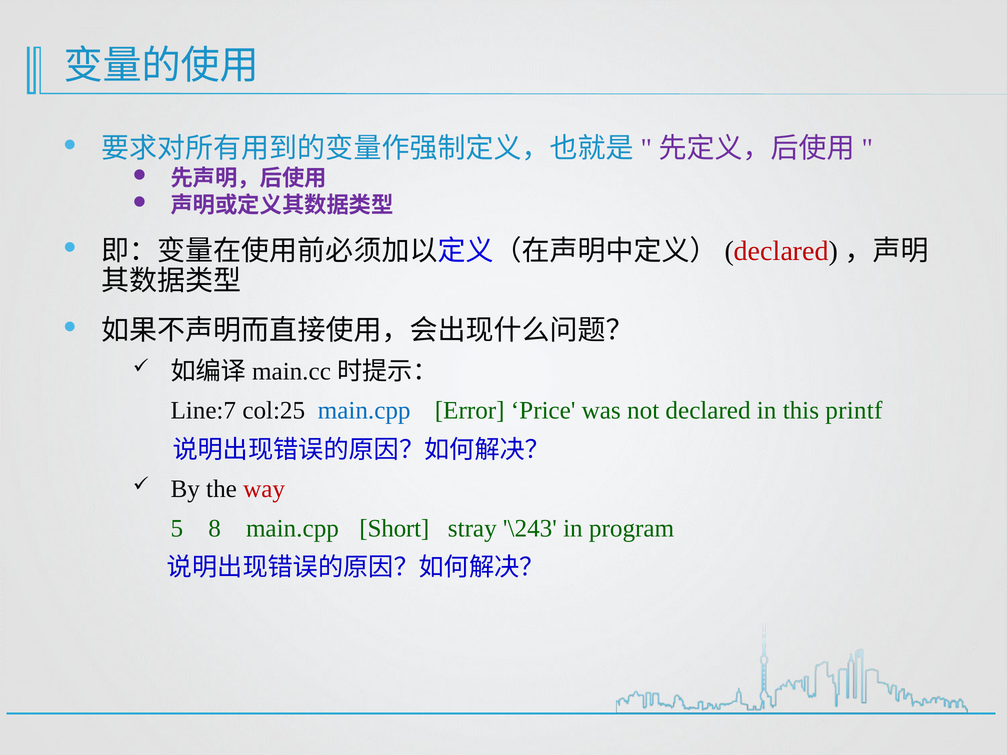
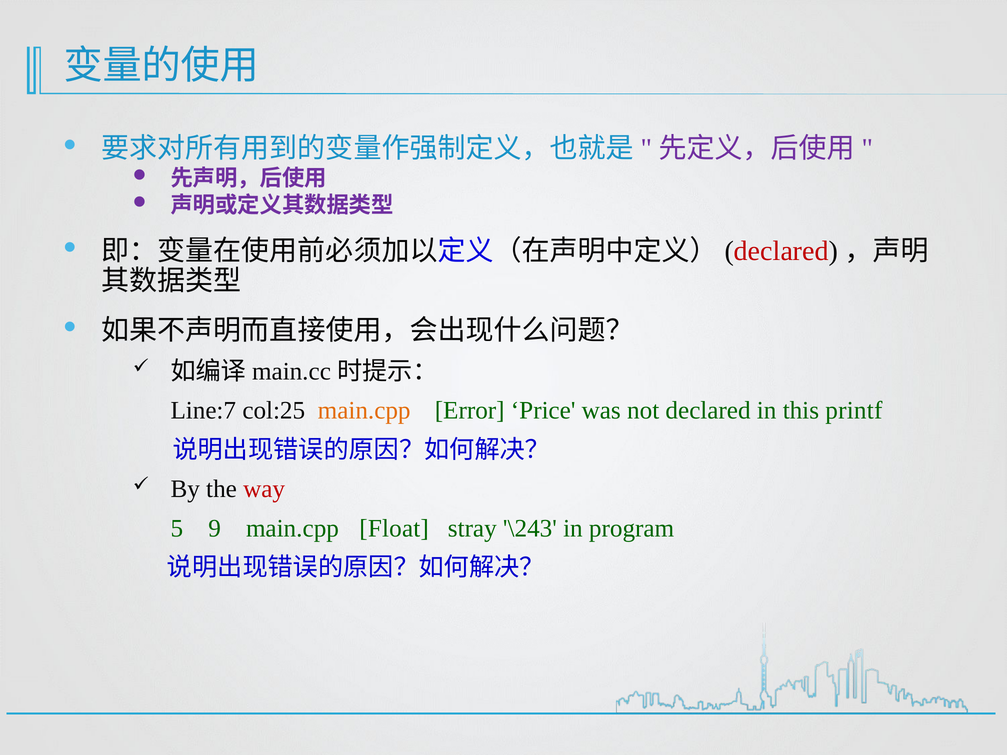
main.cpp colour: blue -> orange (364, 411)
8: 8 -> 9 (215, 529)
Short: Short -> Float (394, 529)
